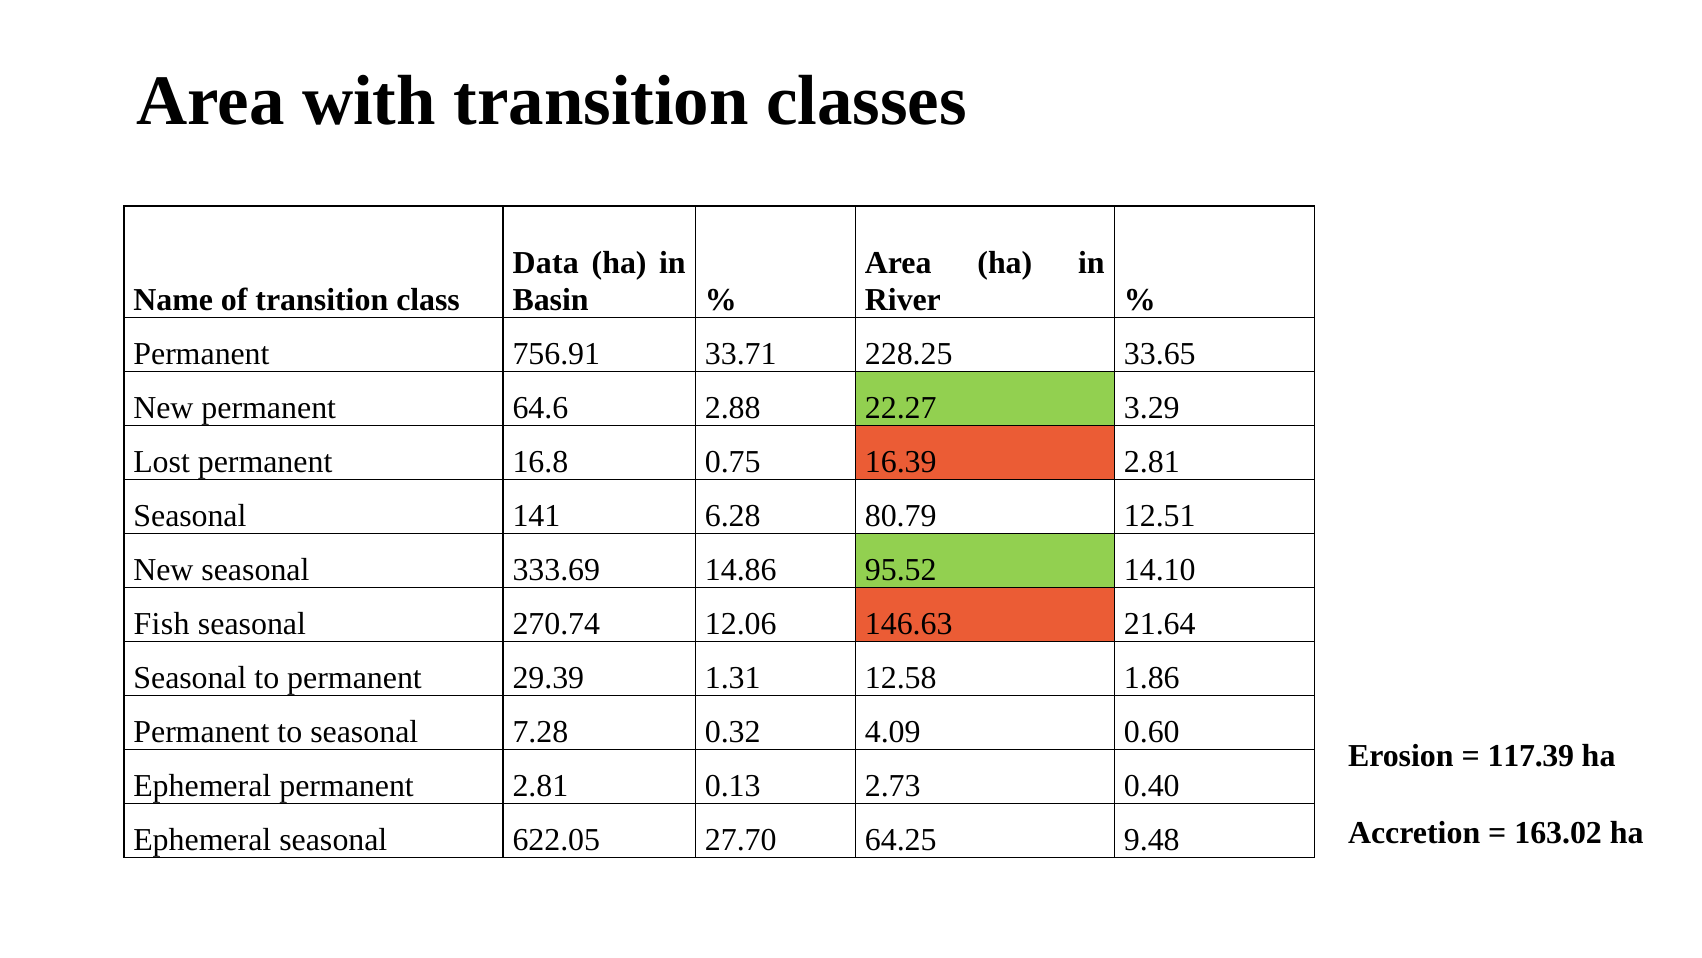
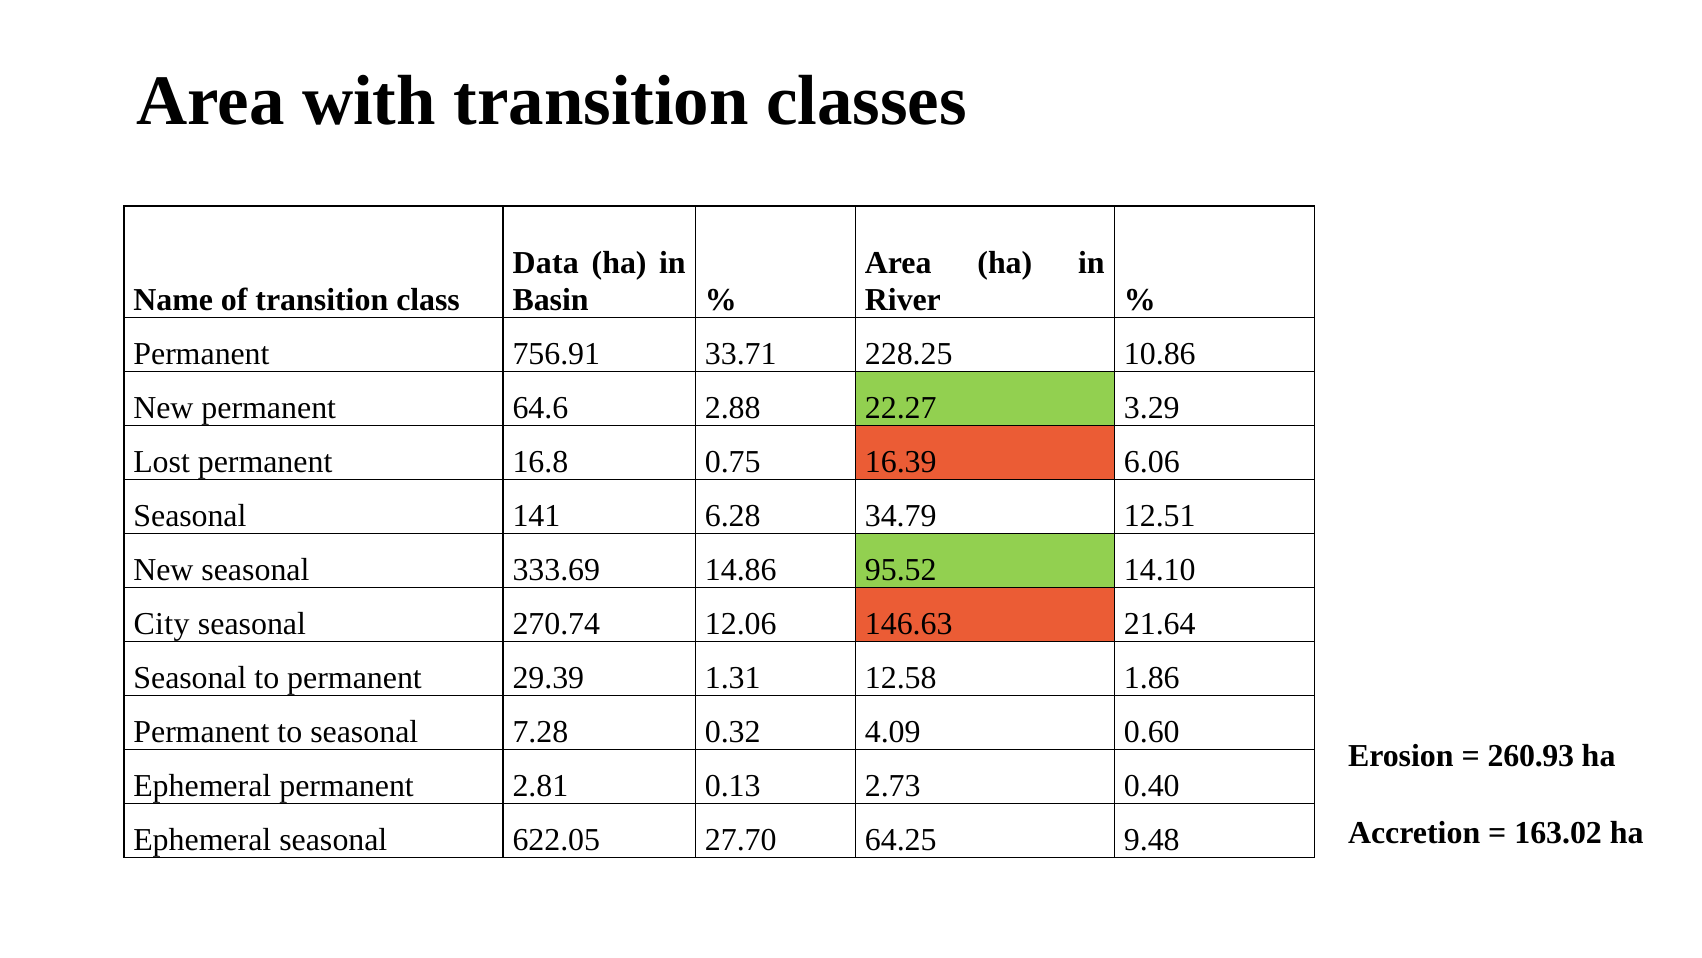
33.65: 33.65 -> 10.86 (1160, 354)
16.39 2.81: 2.81 -> 6.06 (1152, 462)
80.79: 80.79 -> 34.79 (901, 516)
Fish: Fish -> City (162, 624)
117.39: 117.39 -> 260.93 (1531, 756)
